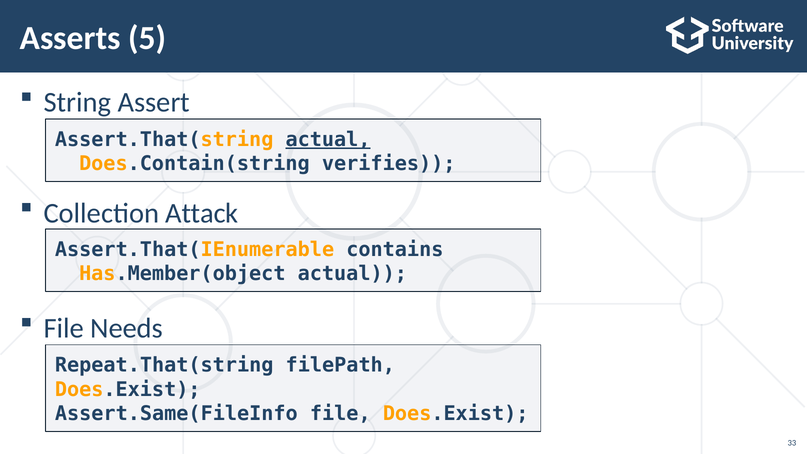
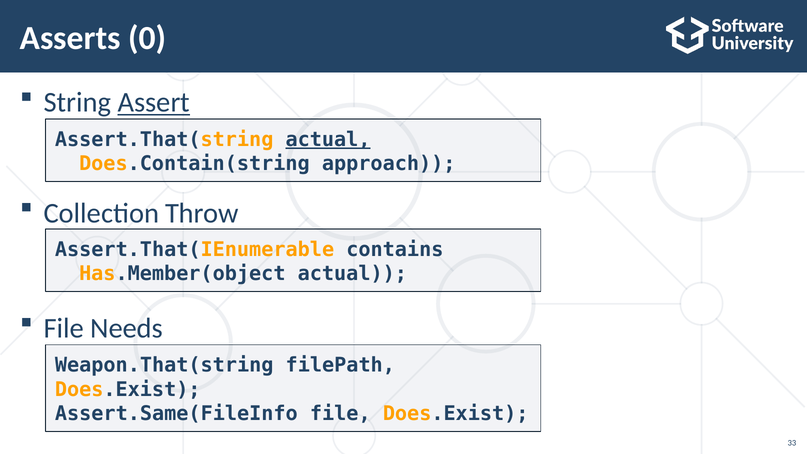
5: 5 -> 0 (147, 38)
Assert underline: none -> present (154, 102)
verifies: verifies -> approach (389, 164)
Attack: Attack -> Throw (202, 213)
Repeat.That(string: Repeat.That(string -> Weapon.That(string (164, 365)
